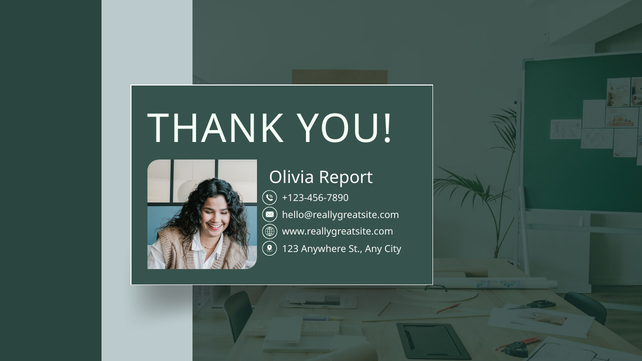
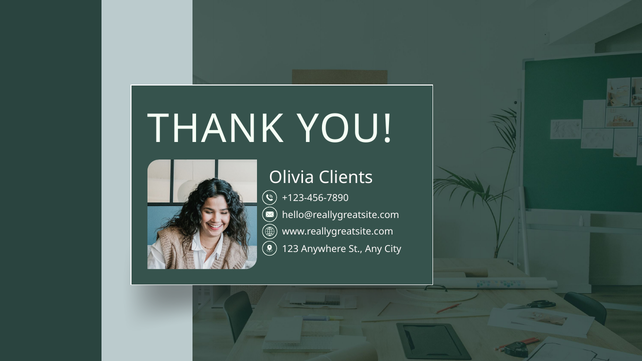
Report: Report -> Clients (346, 178)
